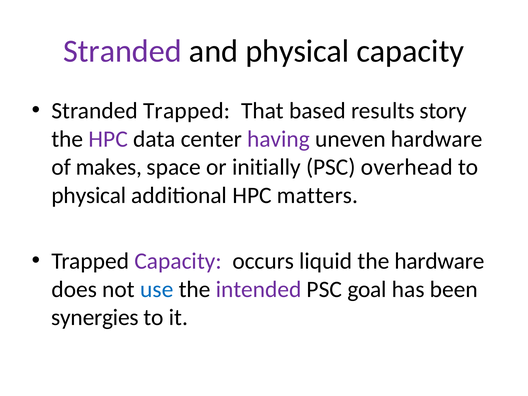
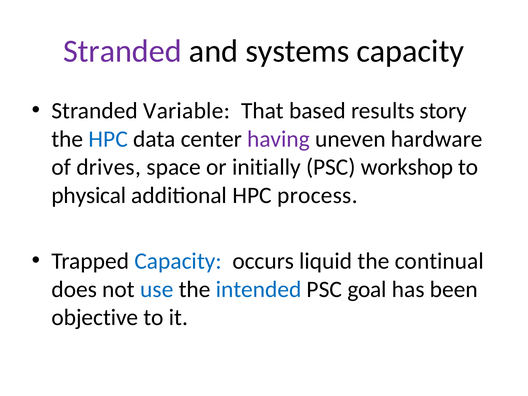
and physical: physical -> systems (297, 51)
Stranded Trapped: Trapped -> Variable (187, 111)
HPC colour: purple -> blue (108, 139)
makes: makes -> drives (109, 167)
overhead: overhead -> workshop (407, 167)
matters: matters -> process (317, 195)
Capacity colour: purple -> blue (178, 261)
the hardware: hardware -> continual (439, 261)
intended colour: purple -> blue (259, 289)
synergies: synergies -> objective (95, 317)
